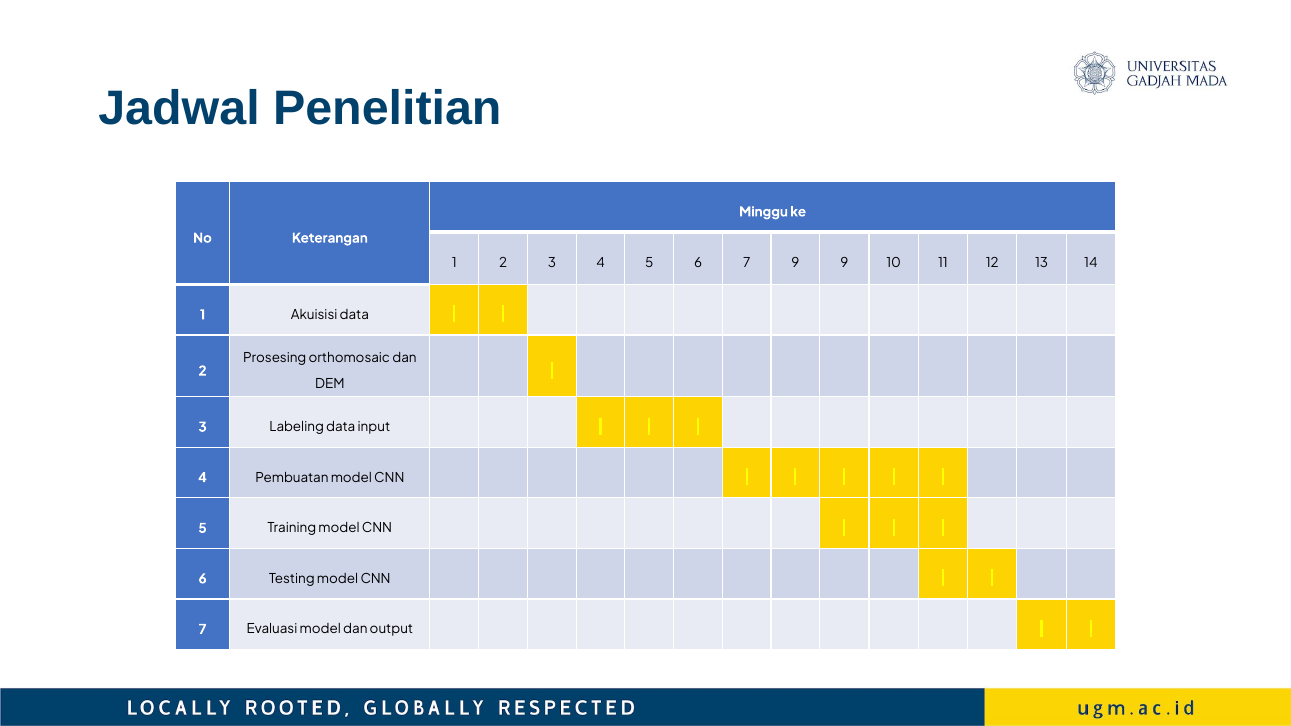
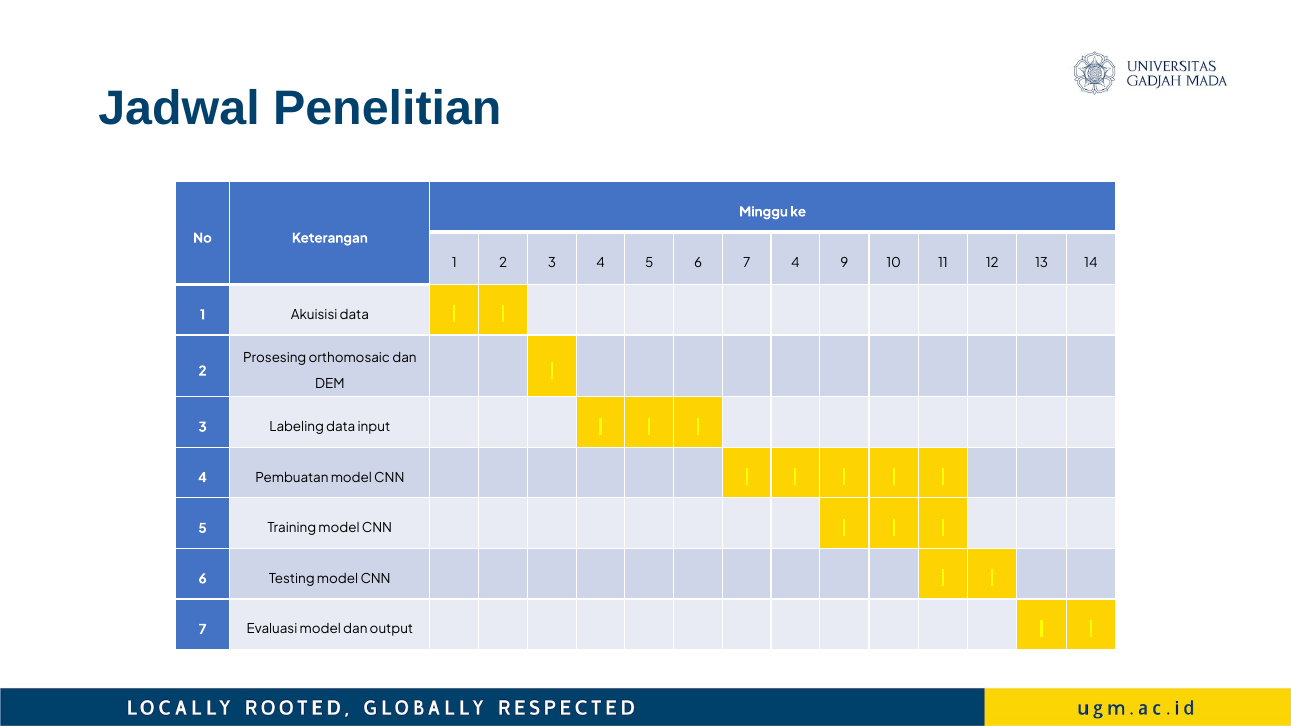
7 9: 9 -> 4 (795, 264)
